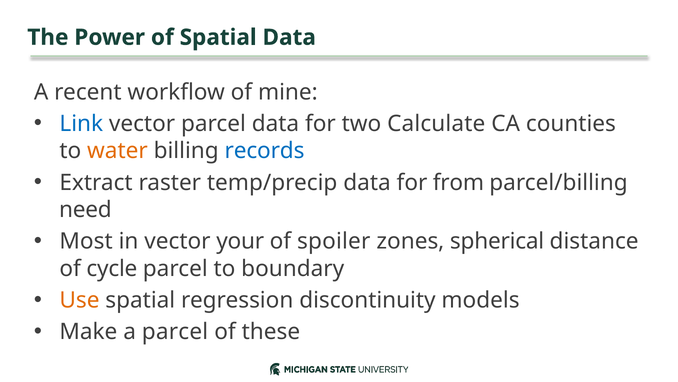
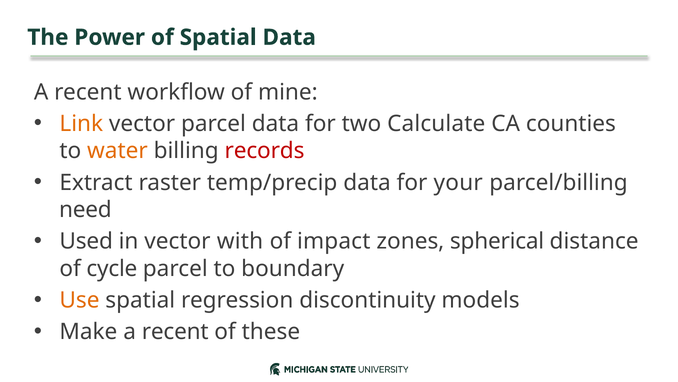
Link colour: blue -> orange (81, 124)
records colour: blue -> red (265, 151)
from: from -> your (458, 182)
Most: Most -> Used (86, 241)
your: your -> with (240, 241)
spoiler: spoiler -> impact (334, 241)
Make a parcel: parcel -> recent (175, 331)
